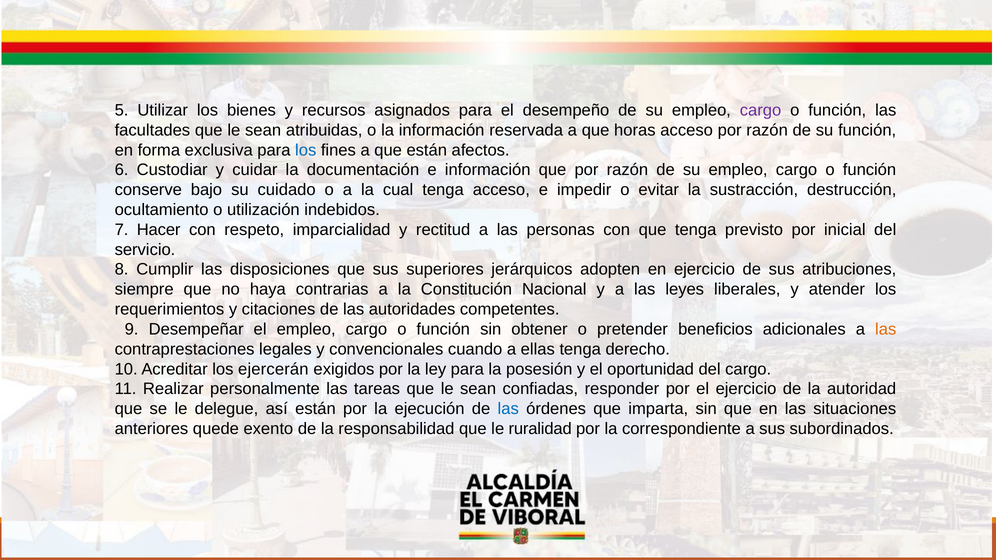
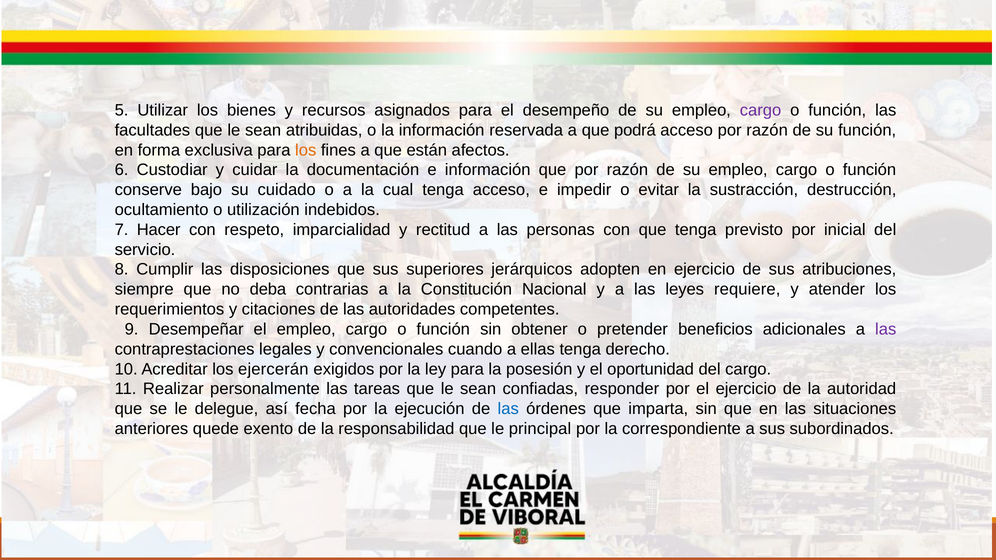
horas: horas -> podrá (635, 130)
los colour: blue -> orange (306, 150)
haya: haya -> deba (268, 290)
liberales: liberales -> requiere (747, 290)
las colour: orange -> purple (886, 329)
así están: están -> fecha (315, 409)
ruralidad: ruralidad -> principal (540, 429)
